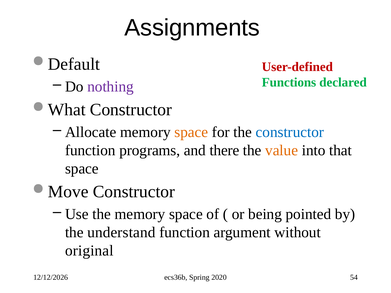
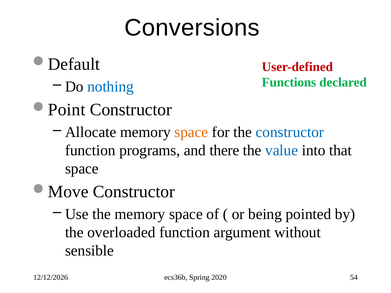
Assignments: Assignments -> Conversions (192, 28)
nothing colour: purple -> blue (111, 87)
What: What -> Point (67, 110)
value colour: orange -> blue (282, 150)
understand: understand -> overloaded (121, 233)
original: original -> sensible (89, 251)
